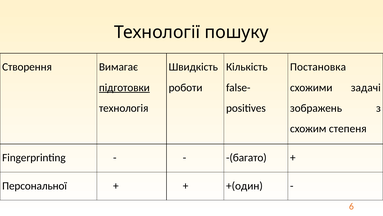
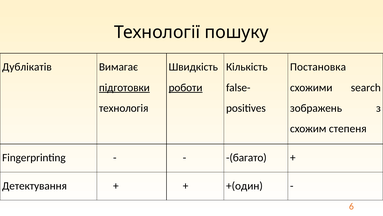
Створення: Створення -> Дублікатів (27, 67)
роботи underline: none -> present (186, 87)
задачі: задачі -> search (366, 87)
Персональної: Персональної -> Детектування (35, 185)
